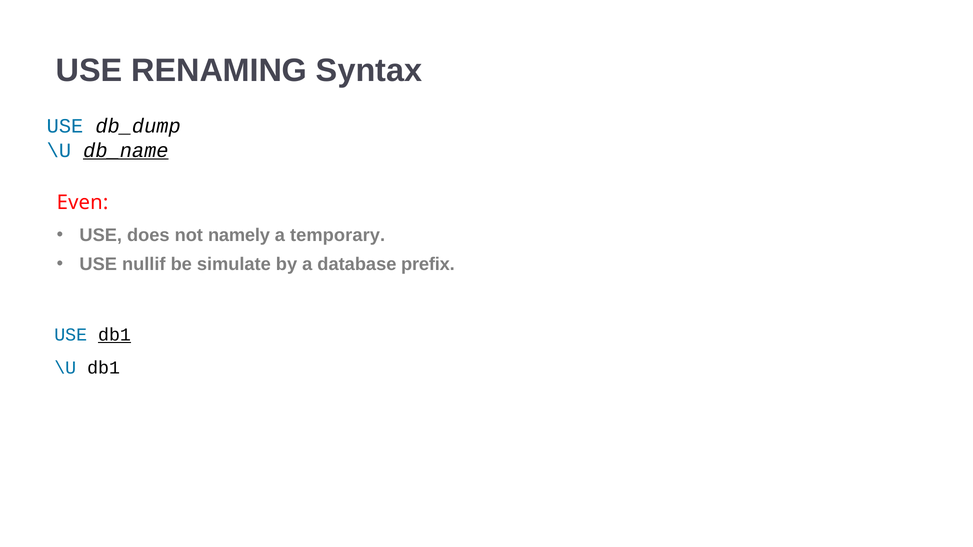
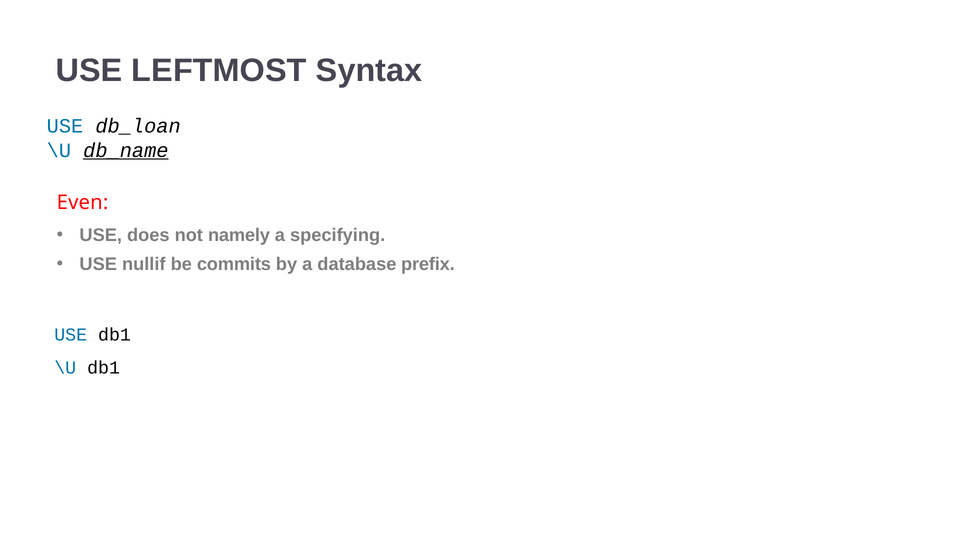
RENAMING: RENAMING -> LEFTMOST (219, 70)
db_dump: db_dump -> db_loan (138, 126)
temporary: temporary -> specifying (338, 235)
simulate: simulate -> commits (234, 264)
db1 underline: present -> none (115, 335)
